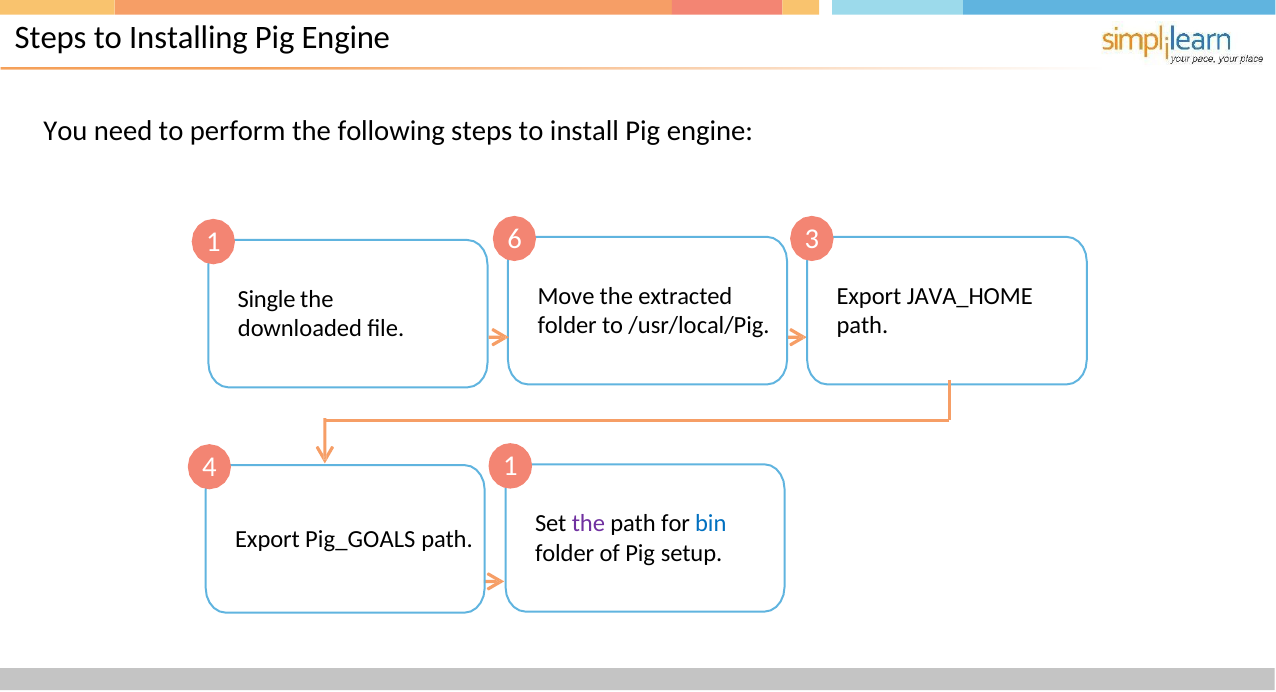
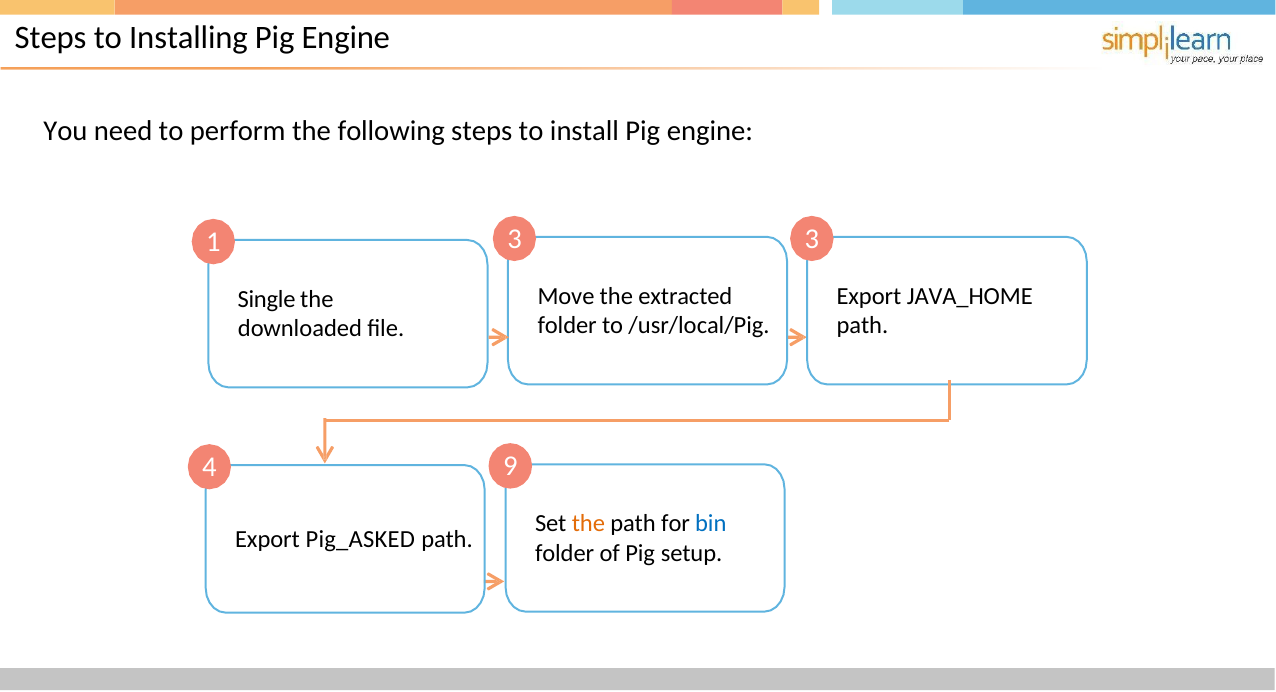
1 6: 6 -> 3 (515, 239)
4 1: 1 -> 9 (510, 466)
the colour: purple -> orange (588, 524)
Pig_GOALS: Pig_GOALS -> Pig_ASKED (360, 539)
